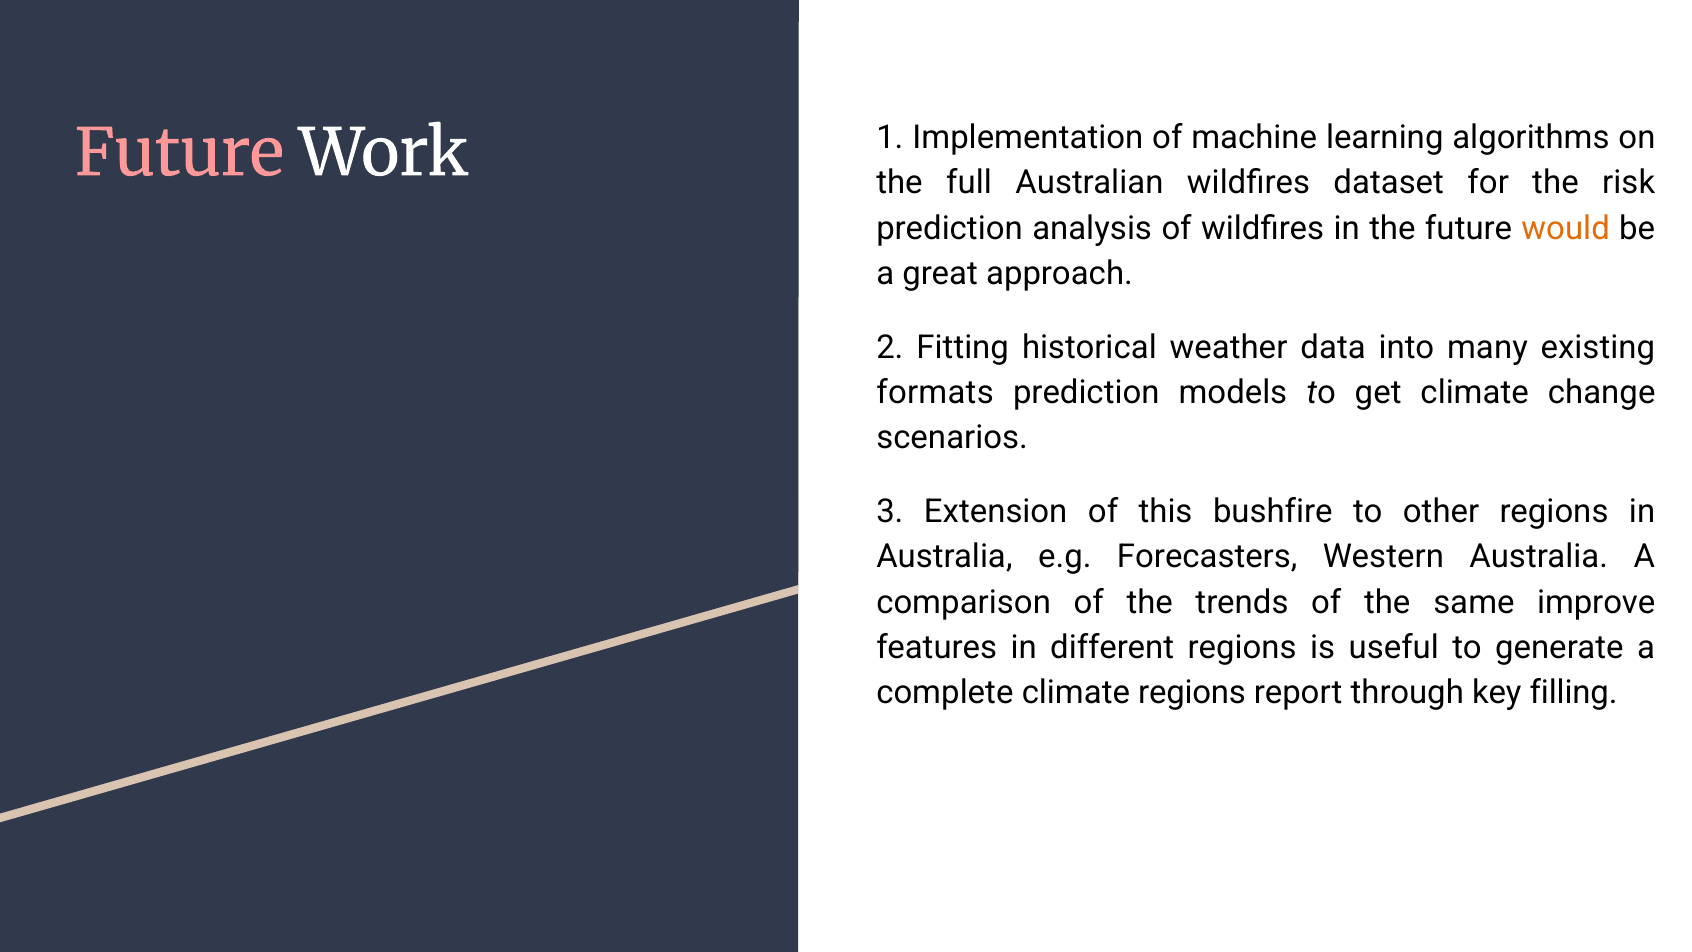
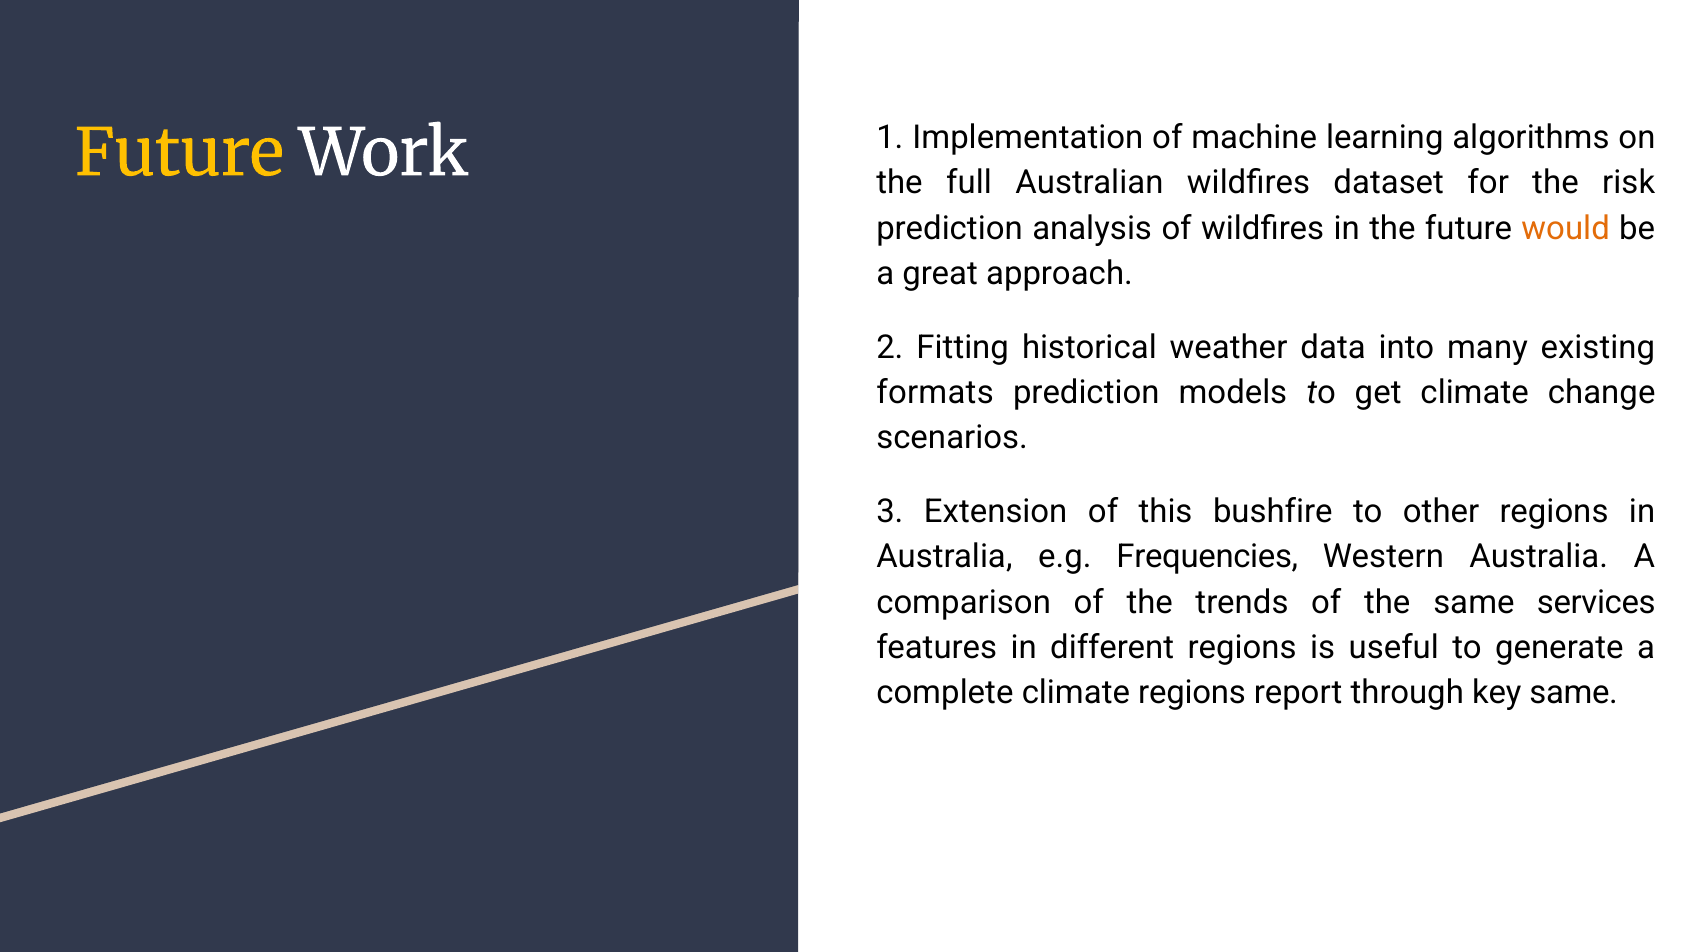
Future colour: pink -> yellow (179, 154)
Forecasters: Forecasters -> Frequencies (1207, 557)
improve: improve -> services (1596, 602)
key filling: filling -> same (1574, 693)
